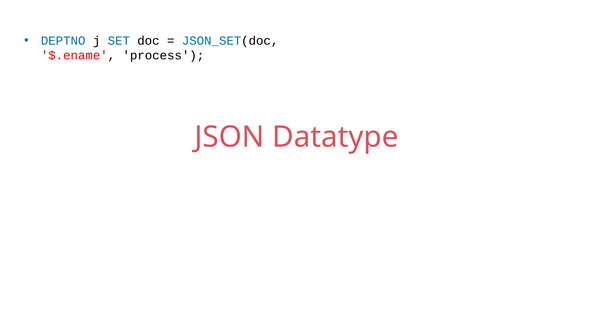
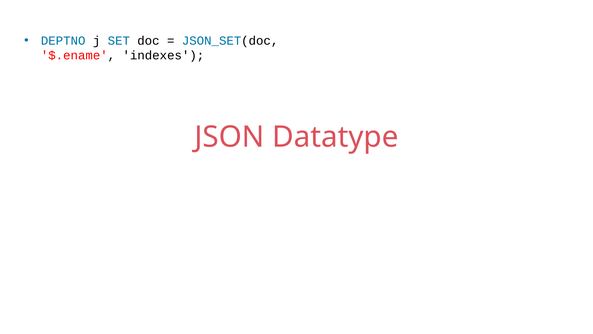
process: process -> indexes (163, 55)
